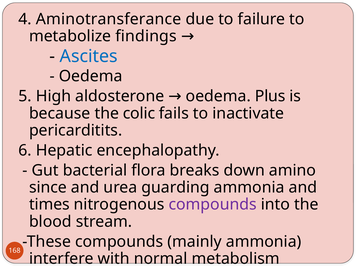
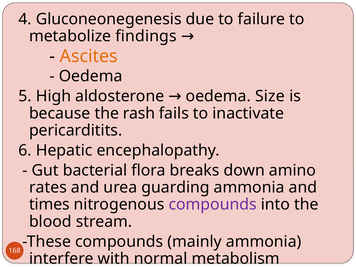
Aminotransferance: Aminotransferance -> Gluconeonegenesis (109, 19)
Ascites colour: blue -> orange (89, 56)
Plus: Plus -> Size (270, 96)
colic: colic -> rash (139, 113)
since: since -> rates (48, 187)
